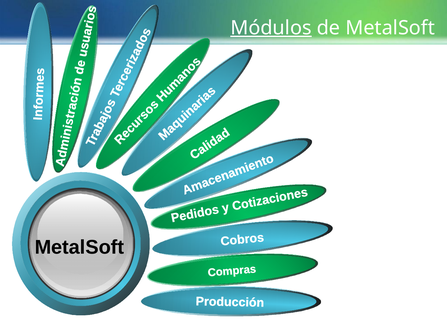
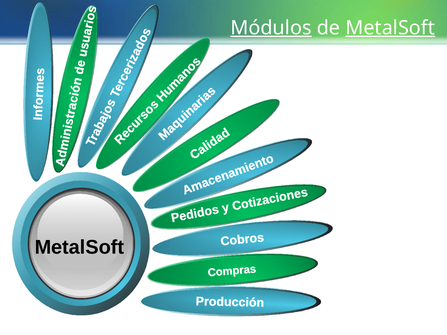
MetalSoft underline: none -> present (390, 28)
